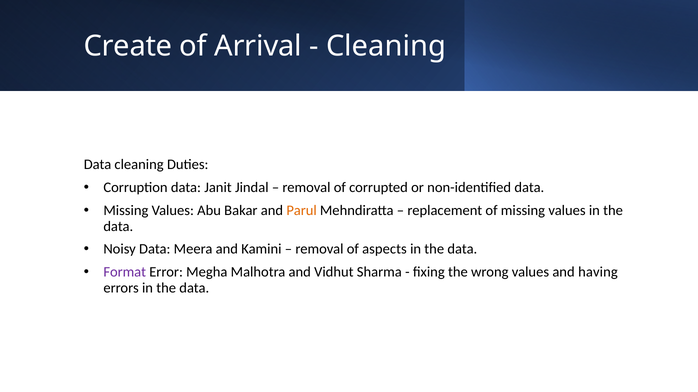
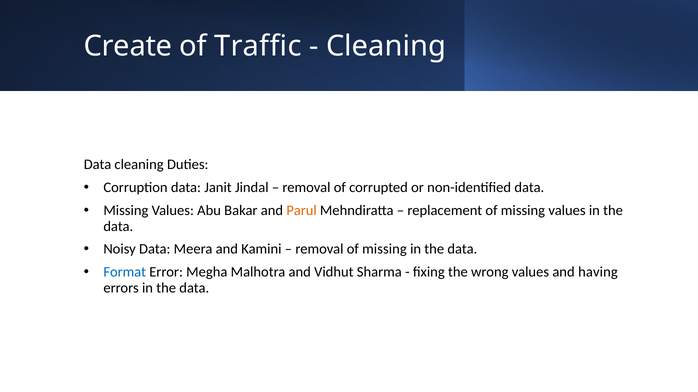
Arrival: Arrival -> Traffic (258, 46)
removal of aspects: aspects -> missing (384, 250)
Format colour: purple -> blue (125, 273)
